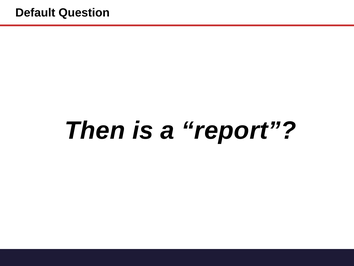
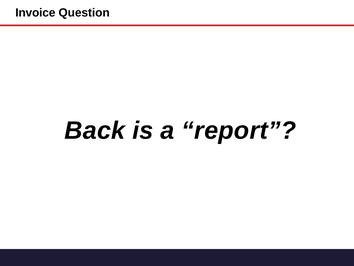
Default: Default -> Invoice (35, 13)
Then: Then -> Back (95, 130)
